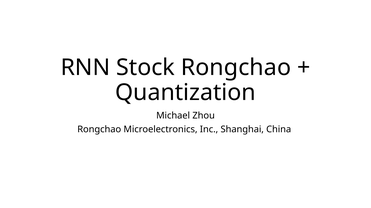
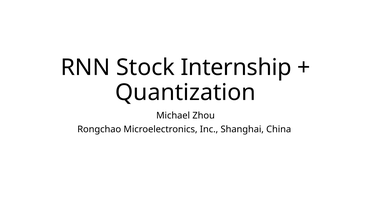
Stock Rongchao: Rongchao -> Internship (236, 68)
